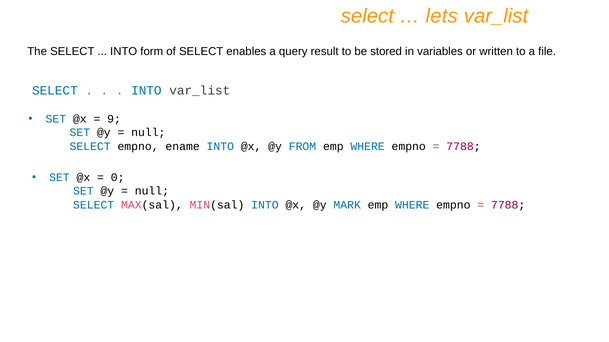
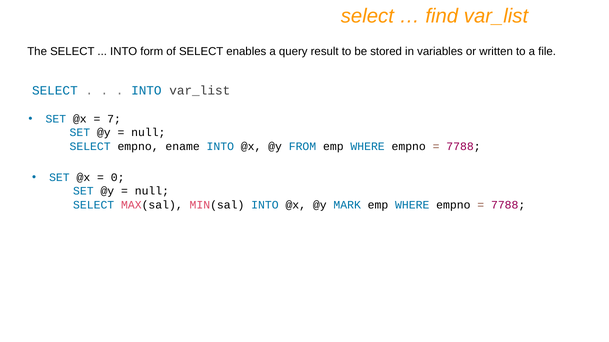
lets: lets -> find (442, 16)
9: 9 -> 7 (114, 119)
